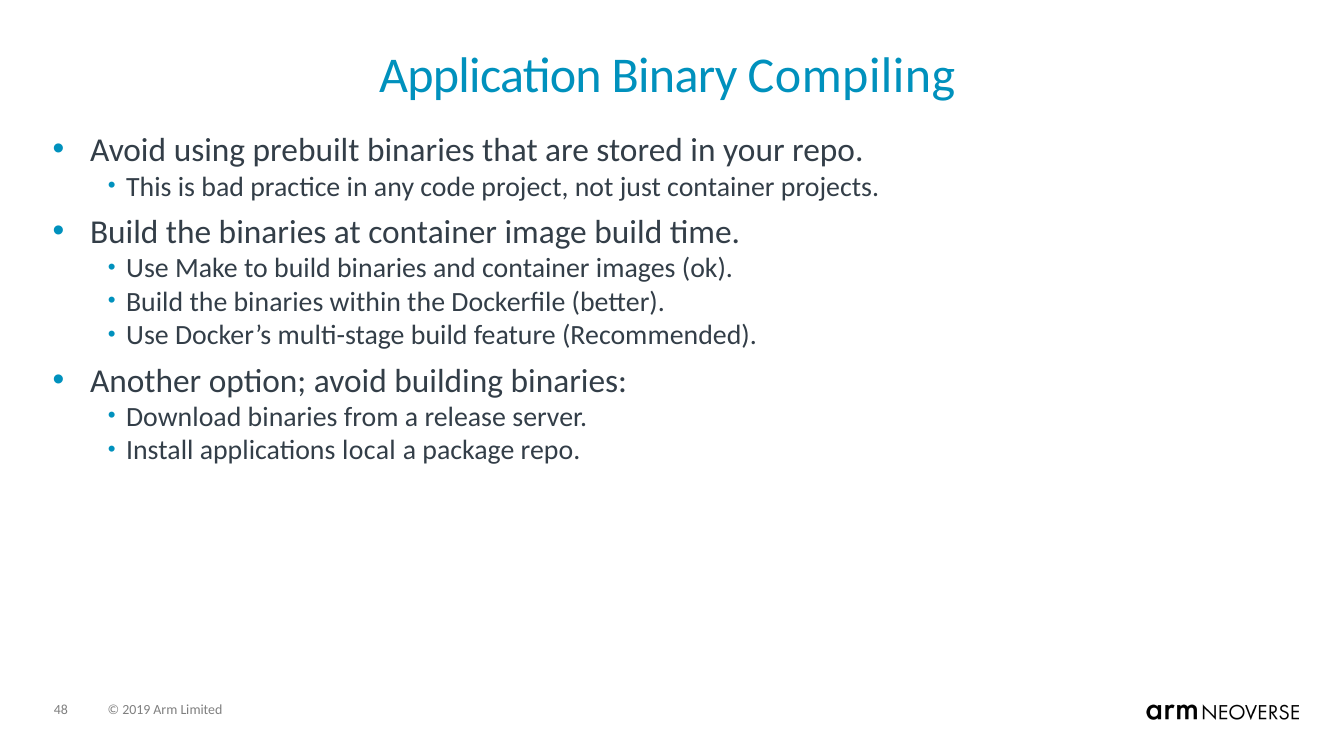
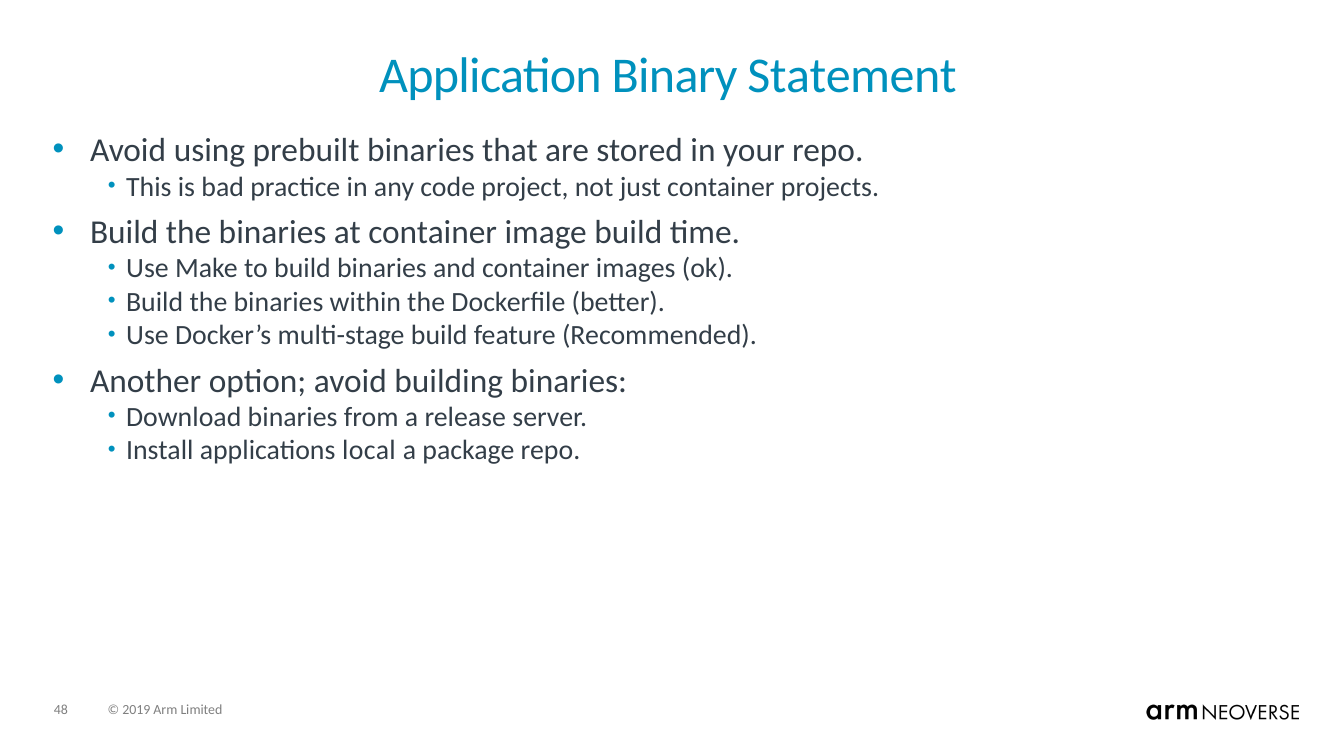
Compiling: Compiling -> Statement (852, 76)
